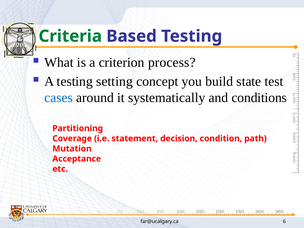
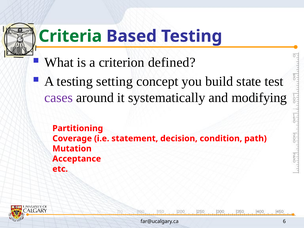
process: process -> defined (172, 62)
cases colour: blue -> purple (59, 98)
conditions: conditions -> modifying (259, 98)
